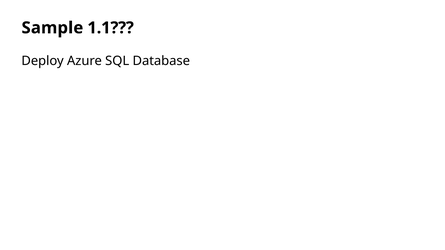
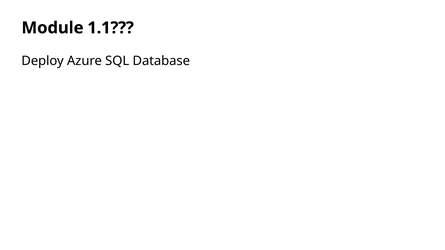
Sample: Sample -> Module (53, 28)
